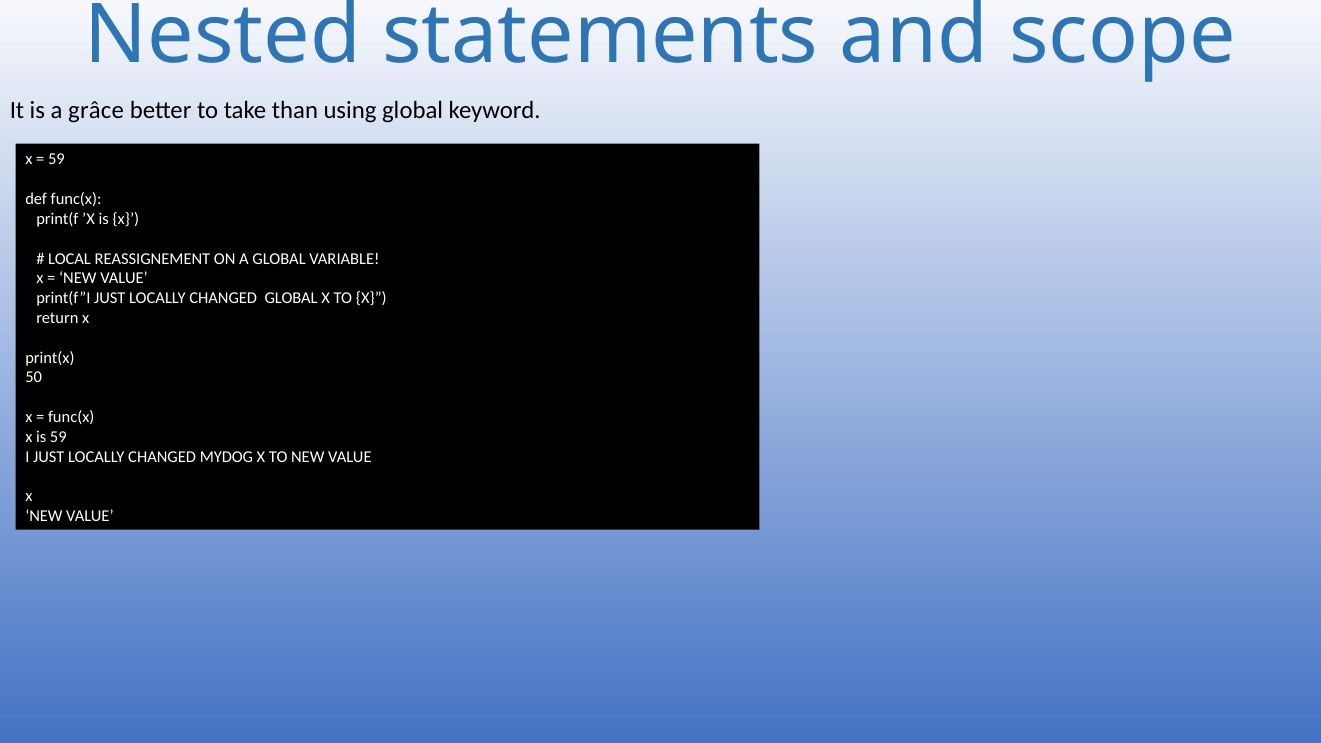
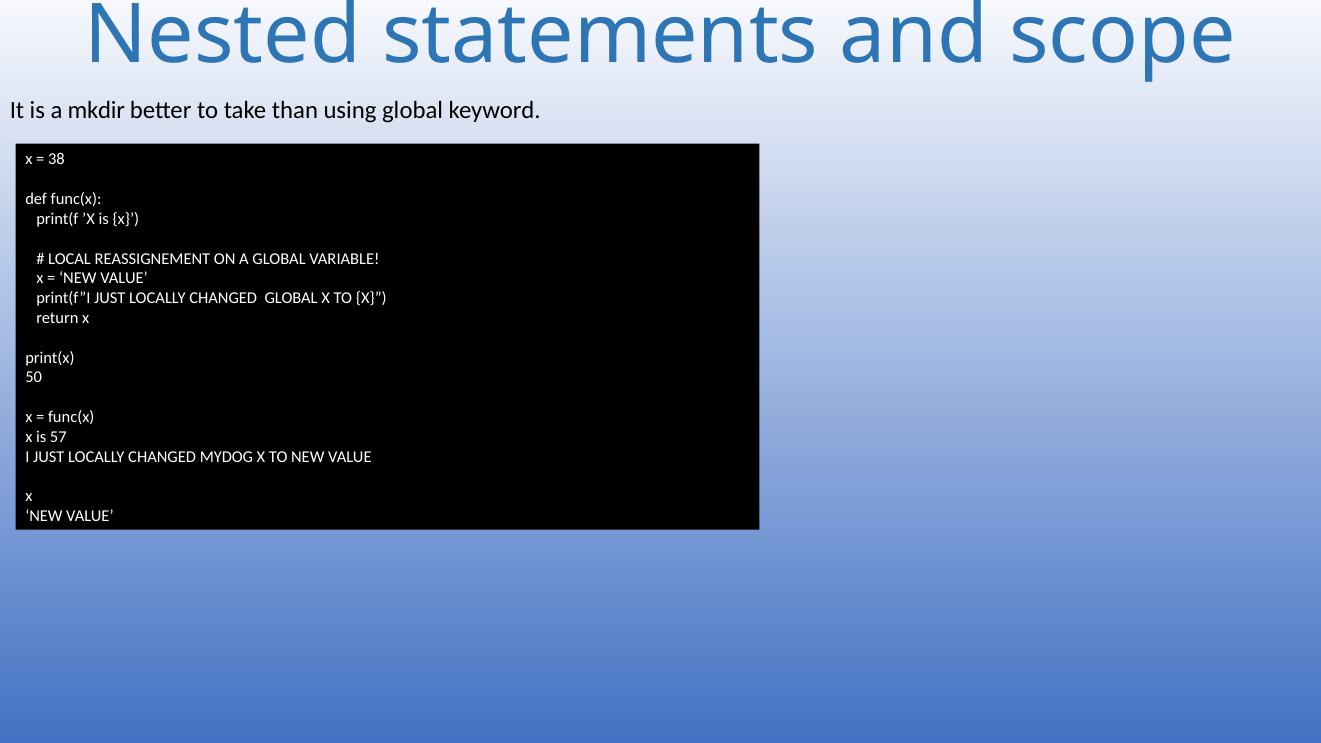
grâce: grâce -> mkdir (96, 110)
59: 59 -> 38 (56, 160)
is 59: 59 -> 57 (58, 437)
